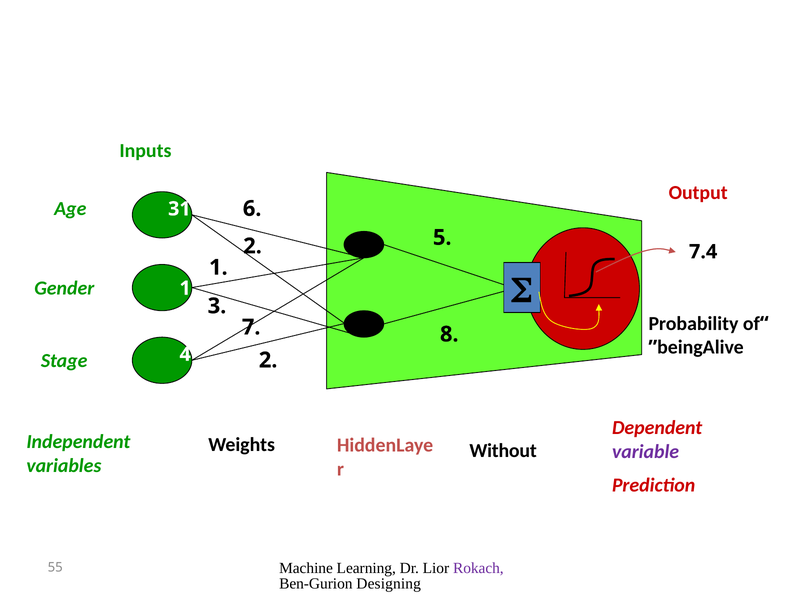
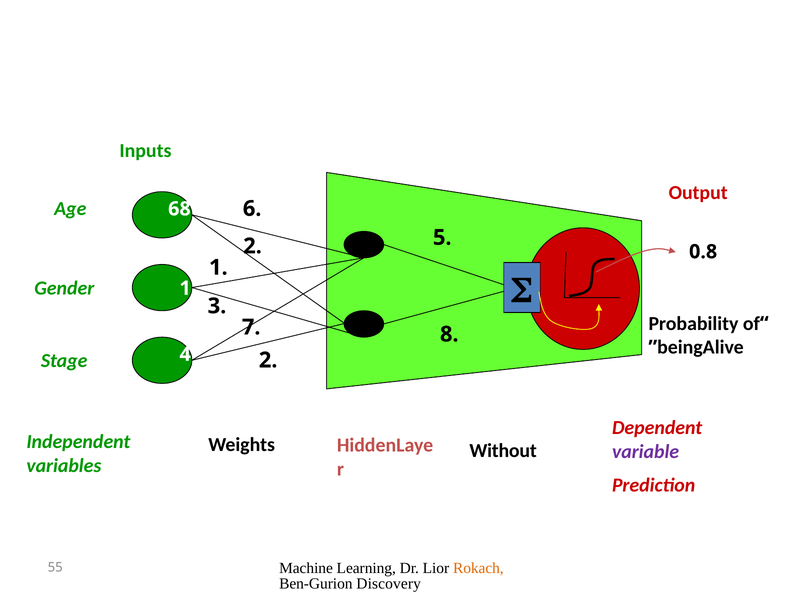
31: 31 -> 68 (179, 209)
7.4: 7.4 -> 0.8 (703, 252)
Rokach colour: purple -> orange (478, 569)
Designing: Designing -> Discovery (389, 584)
